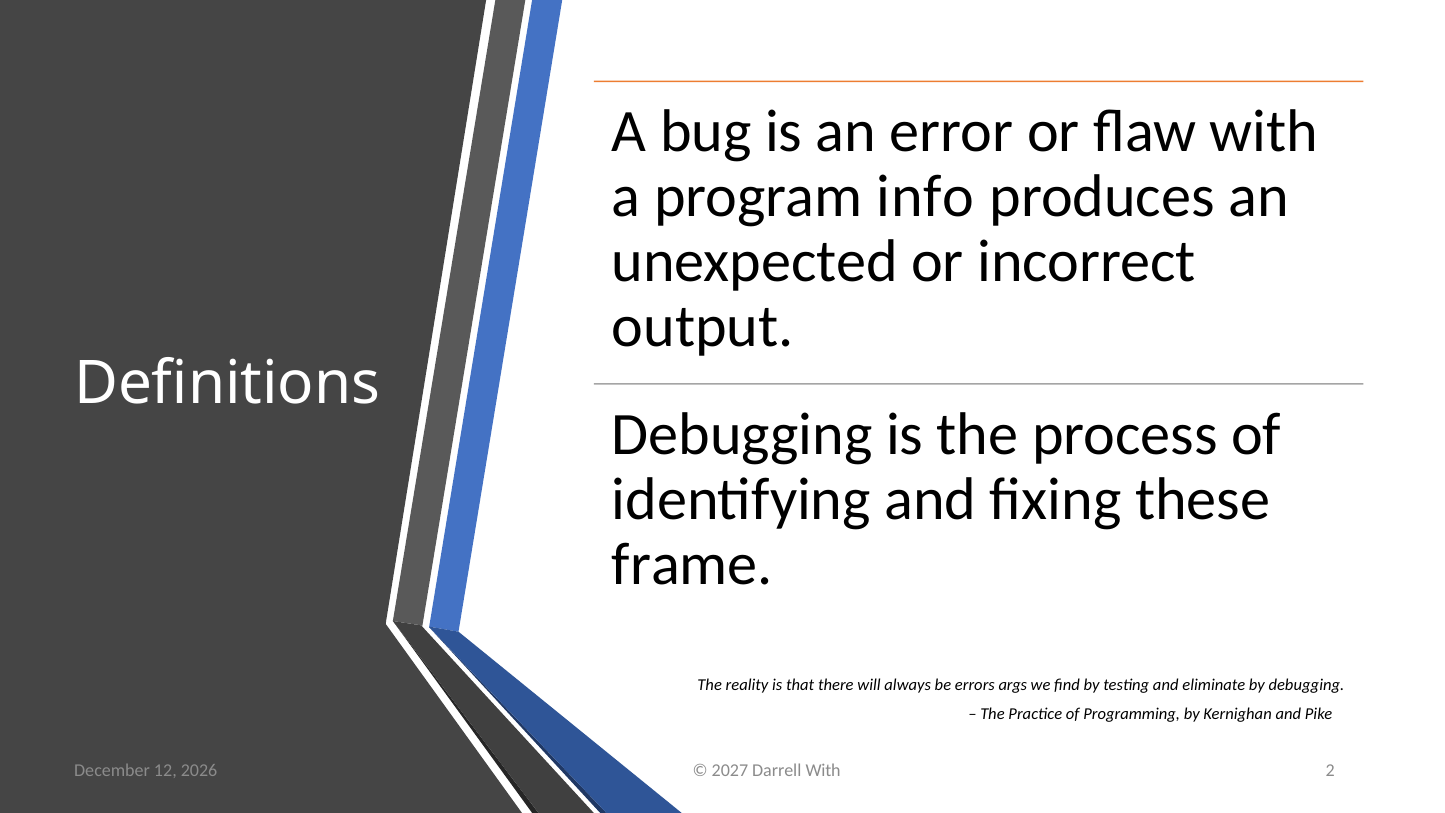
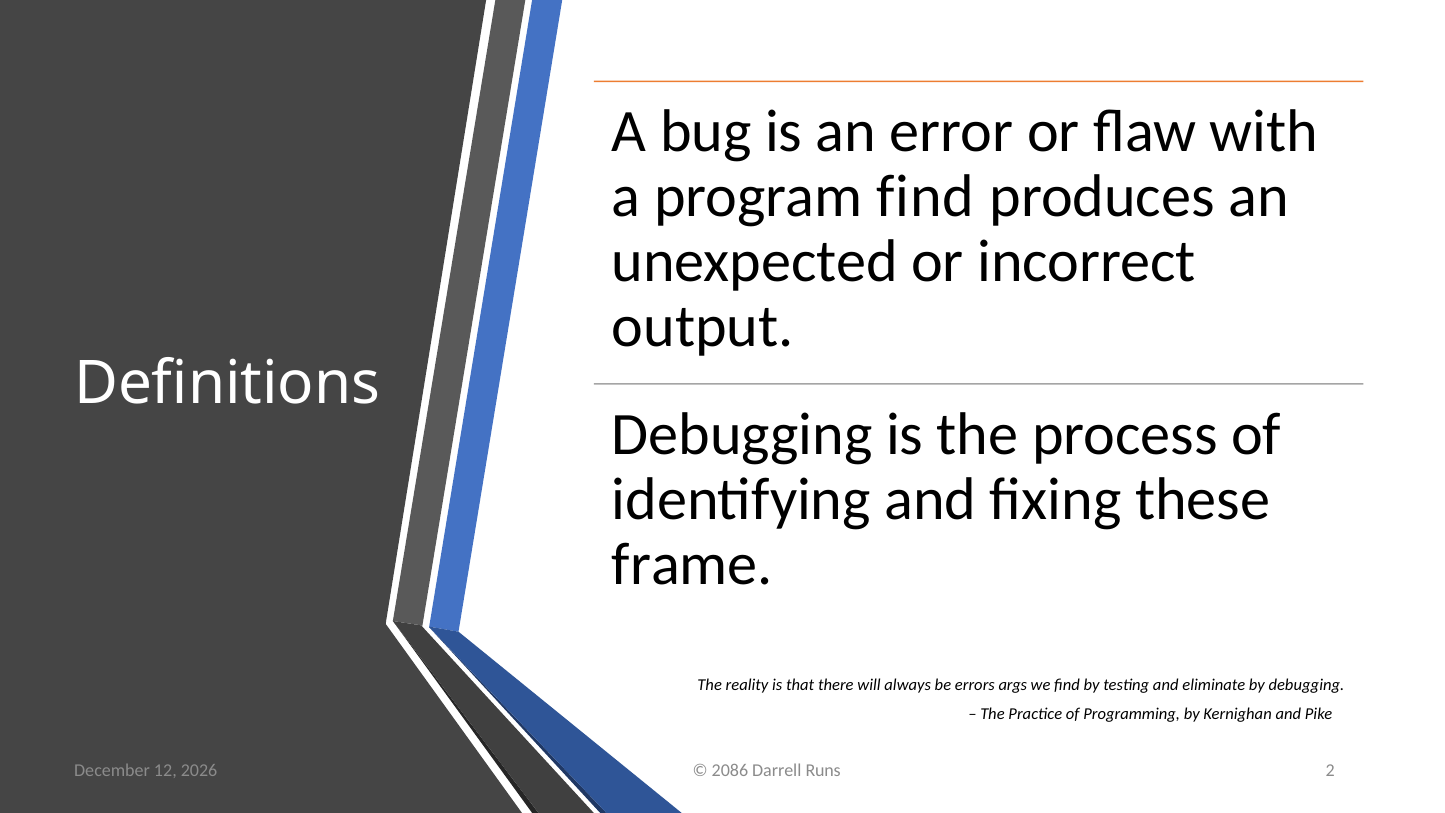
info: info -> find (926, 196)
2027: 2027 -> 2086 (730, 771)
Darrell With: With -> Runs (823, 771)
